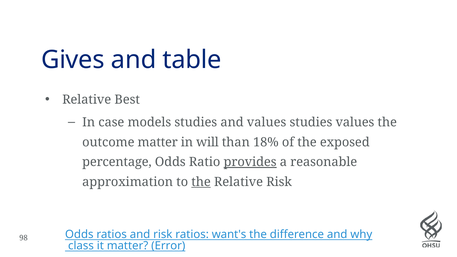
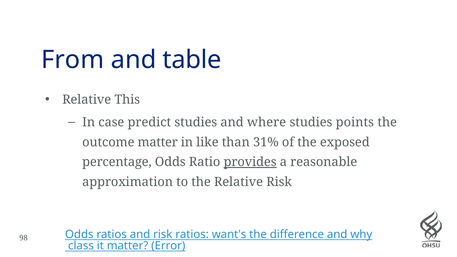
Gives: Gives -> From (73, 60)
Best: Best -> This (127, 100)
models: models -> predict (149, 122)
and values: values -> where (267, 122)
studies values: values -> points (355, 122)
will: will -> like (207, 142)
18%: 18% -> 31% (266, 142)
the underline: present -> none (201, 182)
